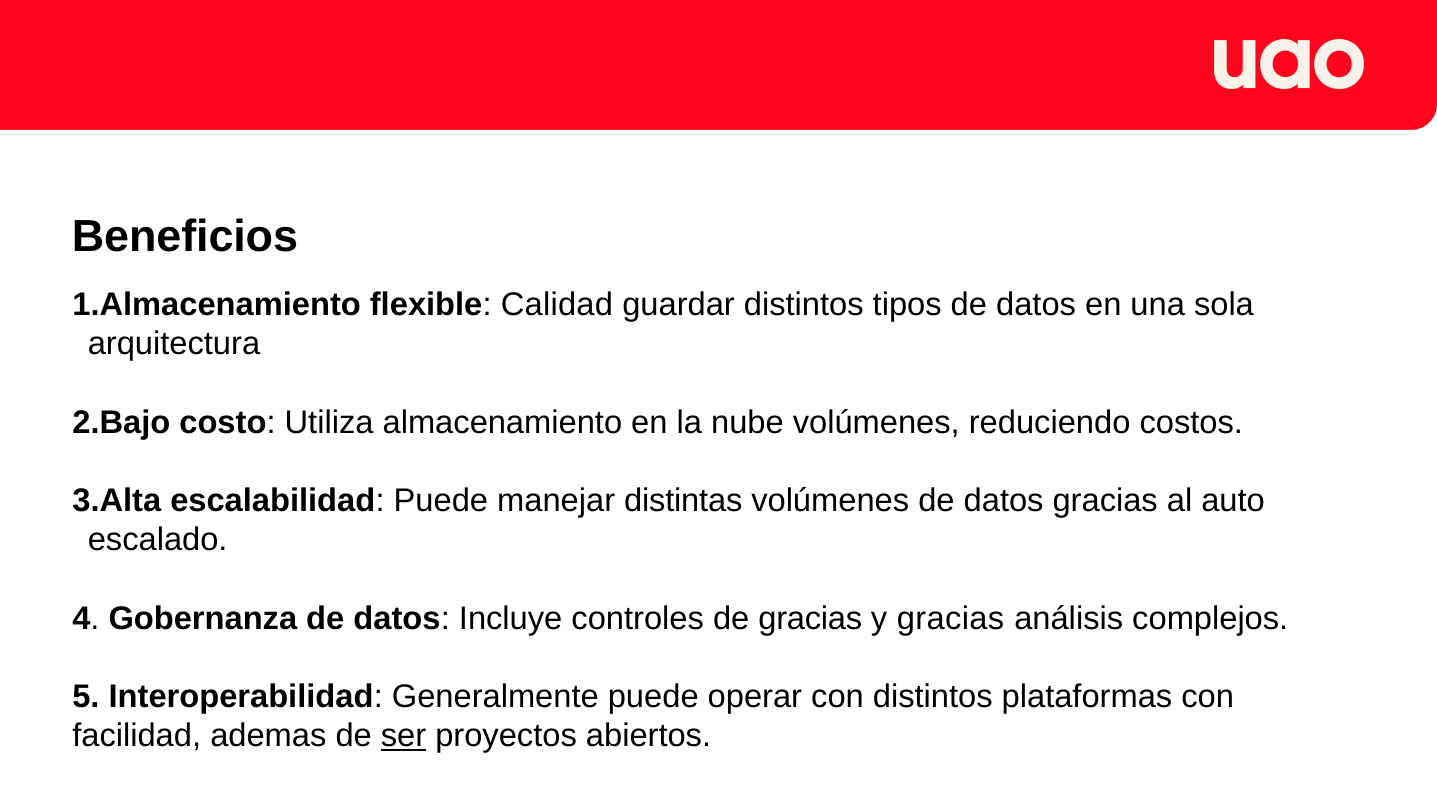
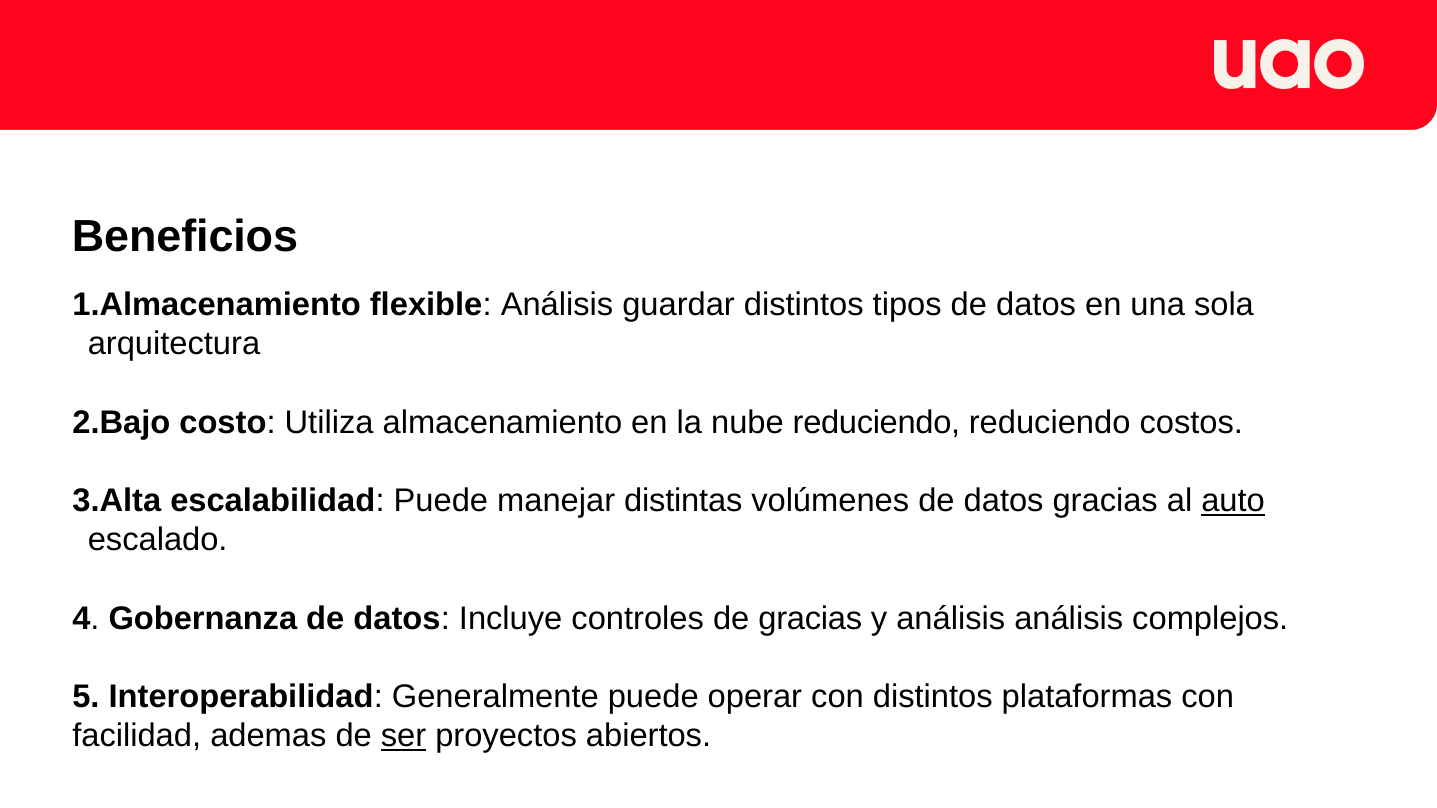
flexible Calidad: Calidad -> Análisis (557, 305)
nube volúmenes: volúmenes -> reduciendo (876, 423)
auto underline: none -> present (1233, 501)
y gracias: gracias -> análisis (951, 619)
